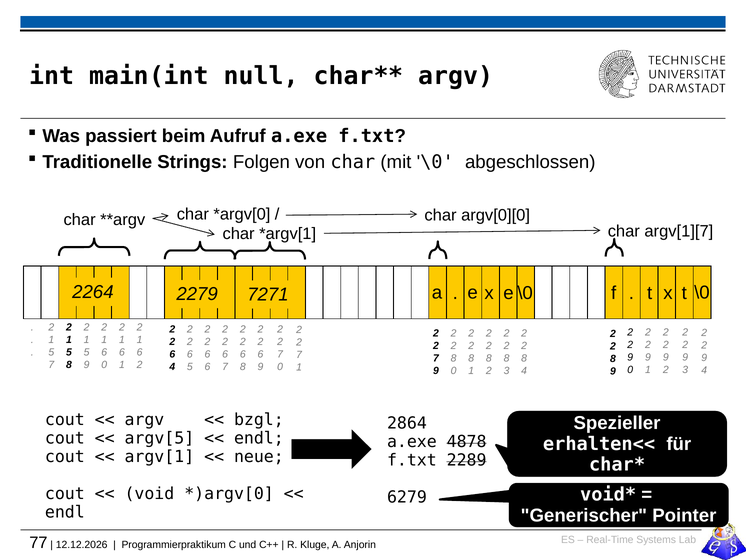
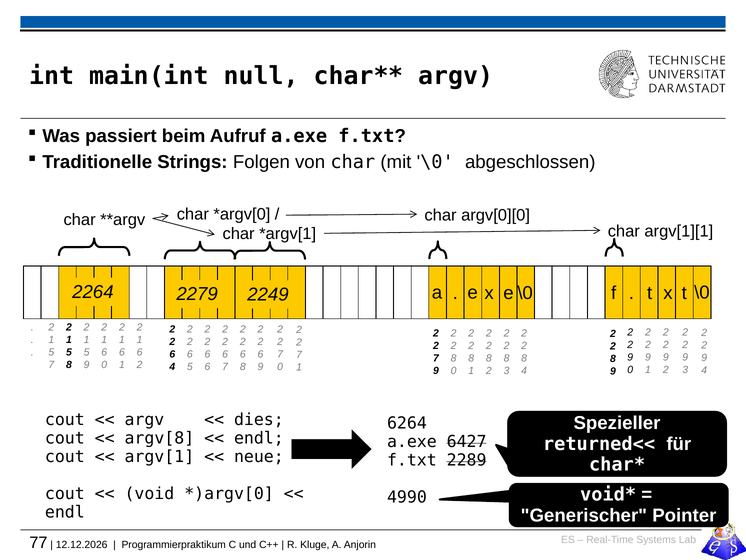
argv[1][7: argv[1][7 -> argv[1][1 (679, 231)
7271: 7271 -> 2249 (268, 294)
bzgl: bzgl -> dies (259, 420)
2864: 2864 -> 6264 (407, 423)
argv[5: argv[5 -> argv[8 (159, 438)
4878: 4878 -> 6427 (467, 441)
erhalten<<: erhalten<< -> returned<< (599, 444)
6279: 6279 -> 4990 (407, 497)
